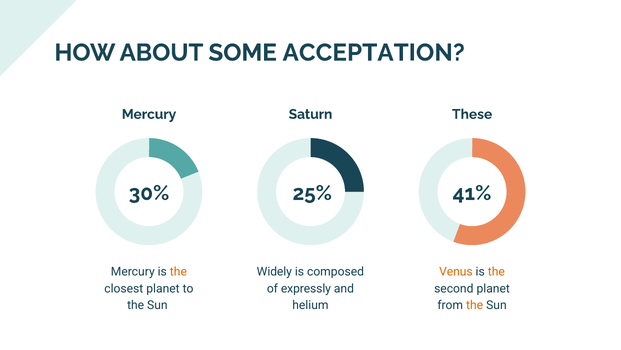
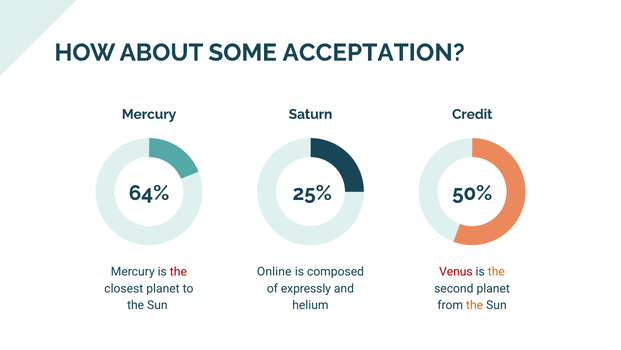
These: These -> Credit (472, 114)
30%: 30% -> 64% (149, 193)
41%: 41% -> 50% (472, 193)
the colour: orange -> red (178, 271)
Widely: Widely -> Online (274, 271)
Venus colour: orange -> red (456, 271)
